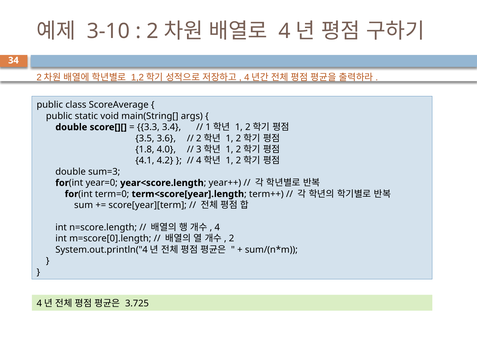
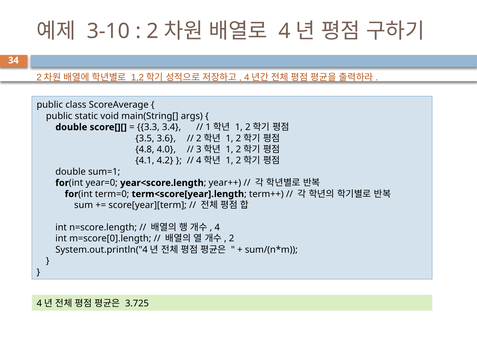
1.8: 1.8 -> 4.8 (145, 149)
sum=3: sum=3 -> sum=1 (104, 172)
